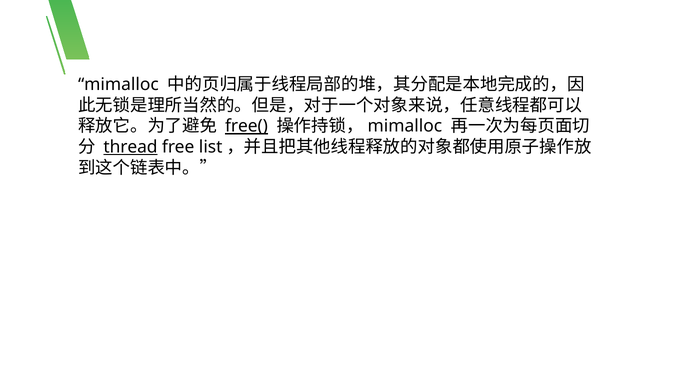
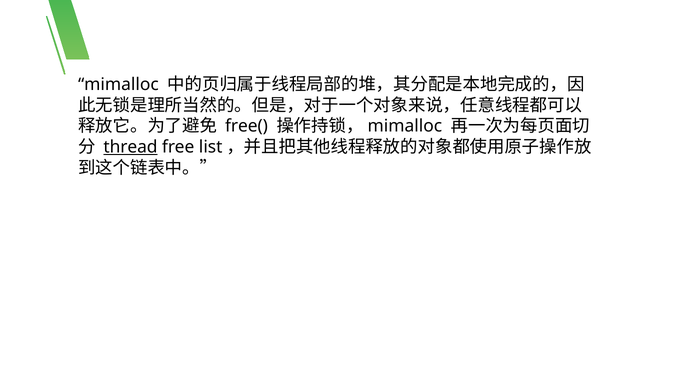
free( underline: present -> none (246, 126)
